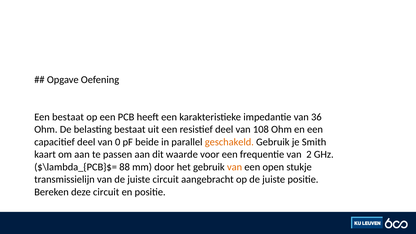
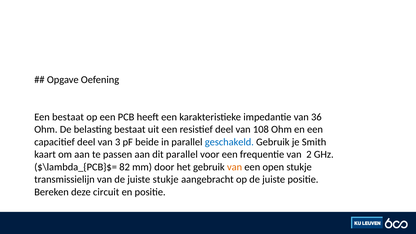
0: 0 -> 3 (118, 142)
geschakeld colour: orange -> blue (229, 142)
dit waarde: waarde -> parallel (182, 155)
88: 88 -> 82 (125, 167)
juiste circuit: circuit -> stukje (166, 179)
